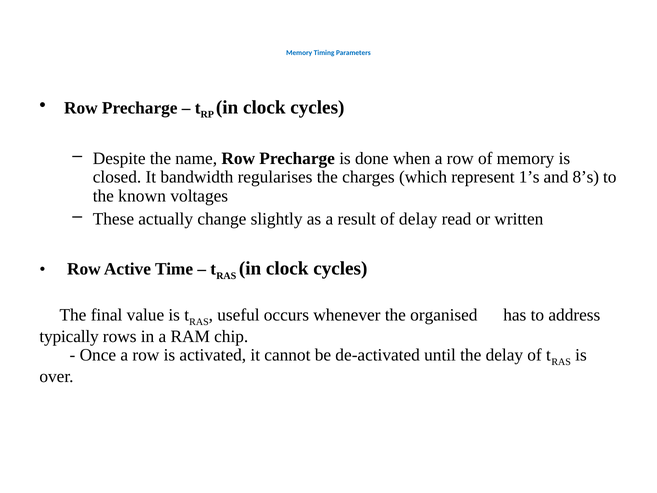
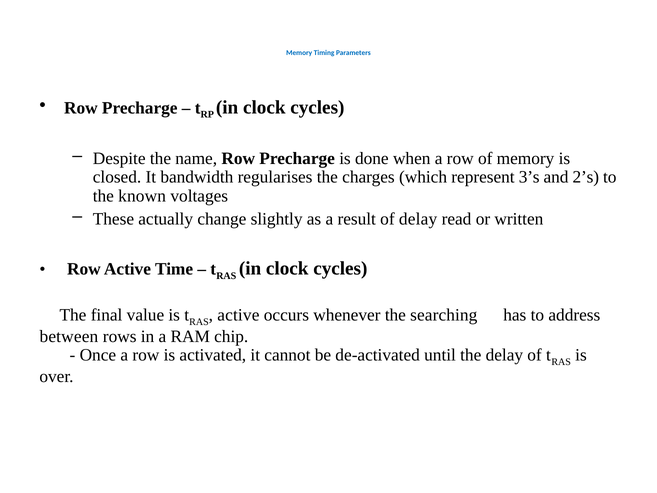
1’s: 1’s -> 3’s (529, 177)
8’s: 8’s -> 2’s (586, 177)
useful: useful -> active (238, 315)
organised: organised -> searching (444, 315)
typically: typically -> between (69, 336)
